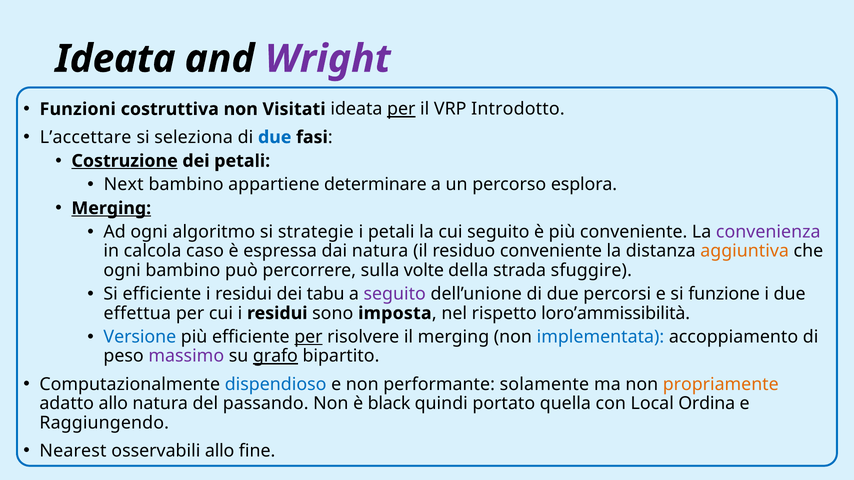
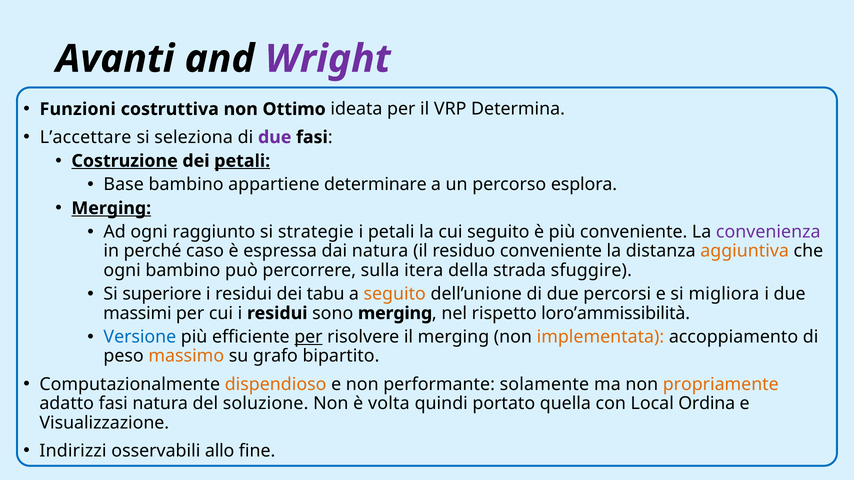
Ideata: Ideata -> Avanti (115, 59)
Visitati: Visitati -> Ottimo (294, 109)
per underline: present -> none (401, 109)
Introdotto: Introdotto -> Determina (518, 109)
due colour: blue -> purple (275, 137)
petali underline: none -> present (242, 161)
Next: Next -> Base (124, 185)
algoritmo: algoritmo -> raggiunto (214, 232)
calcola: calcola -> perché (153, 251)
volte: volte -> itera (424, 271)
Si efficiente: efficiente -> superiore (162, 294)
seguito colour: purple -> orange (395, 294)
funzione: funzione -> migliora (724, 294)
effettua: effettua -> massimi (137, 313)
sono imposta: imposta -> merging (395, 313)
implementata colour: blue -> orange (600, 337)
massimo colour: purple -> orange (186, 356)
grafo underline: present -> none (275, 356)
dispendioso colour: blue -> orange (276, 385)
adatto allo: allo -> fasi (113, 404)
passando: passando -> soluzione (266, 404)
black: black -> volta (389, 404)
Raggiungendo: Raggiungendo -> Visualizzazione (104, 423)
Nearest: Nearest -> Indirizzi (73, 451)
